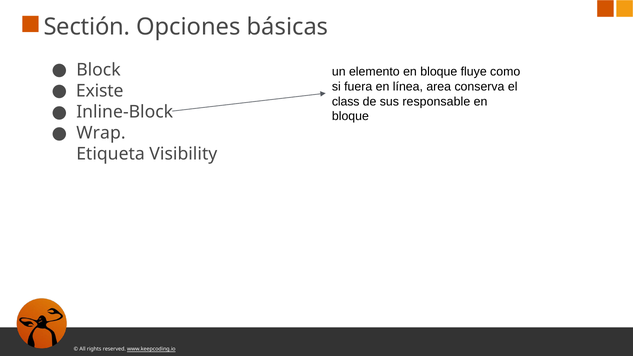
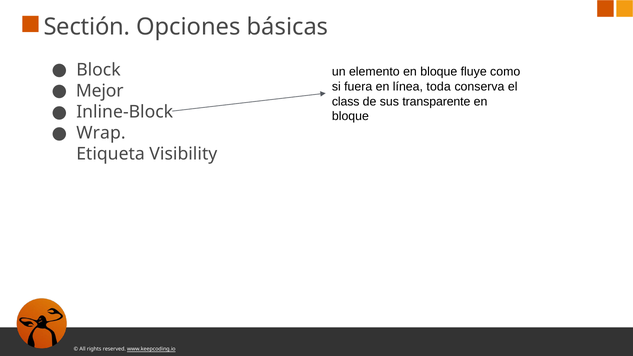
area: area -> toda (439, 87)
Existe: Existe -> Mejor (100, 91)
responsable: responsable -> transparente (436, 102)
